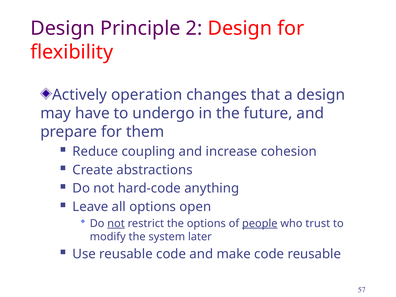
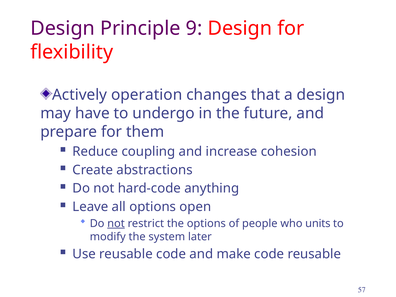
2: 2 -> 9 (194, 28)
people underline: present -> none (260, 223)
trust: trust -> units (318, 223)
